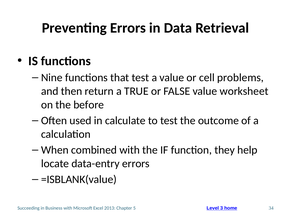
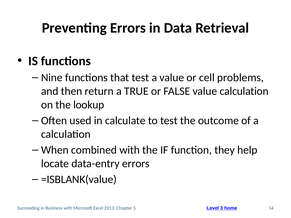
value worksheet: worksheet -> calculation (244, 91)
before: before -> lookup (89, 105)
